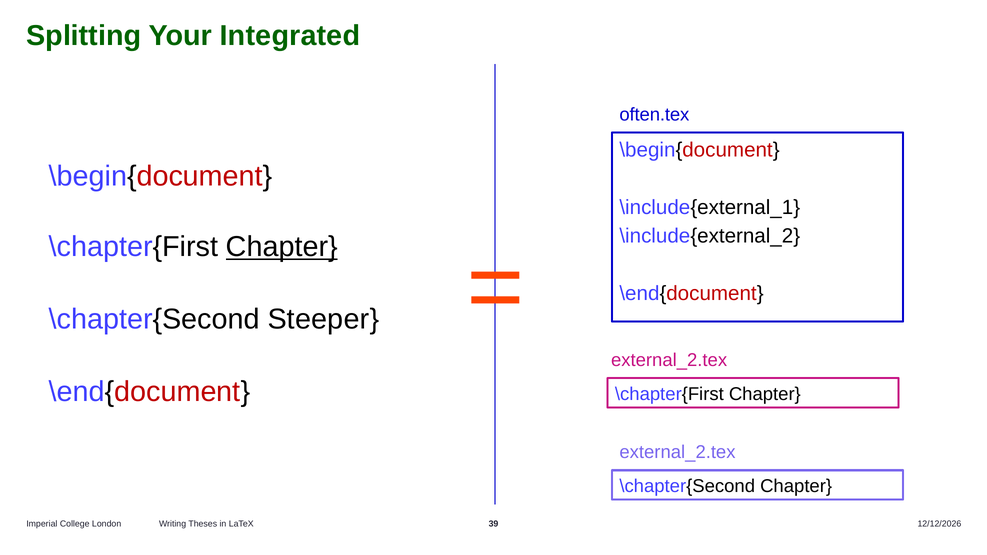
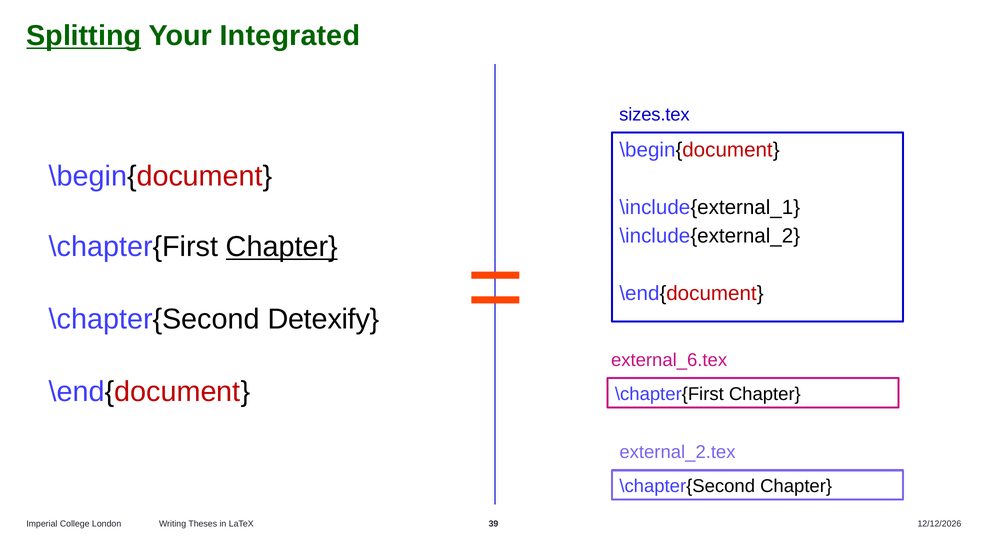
Splitting underline: none -> present (84, 36)
often.tex: often.tex -> sizes.tex (654, 114)
Steeper: Steeper -> Detexify (324, 319)
external_2.tex: external_2.tex -> external_6.tex (669, 360)
